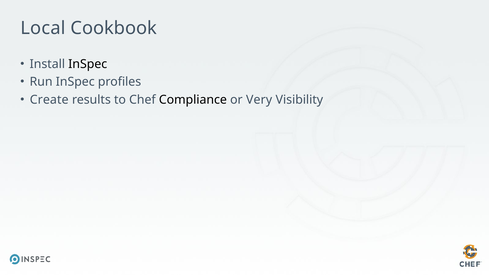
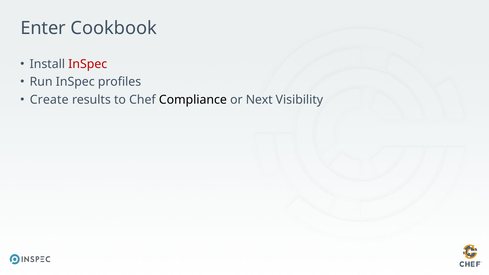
Local: Local -> Enter (43, 28)
InSpec colour: black -> red (88, 64)
Very: Very -> Next (259, 100)
